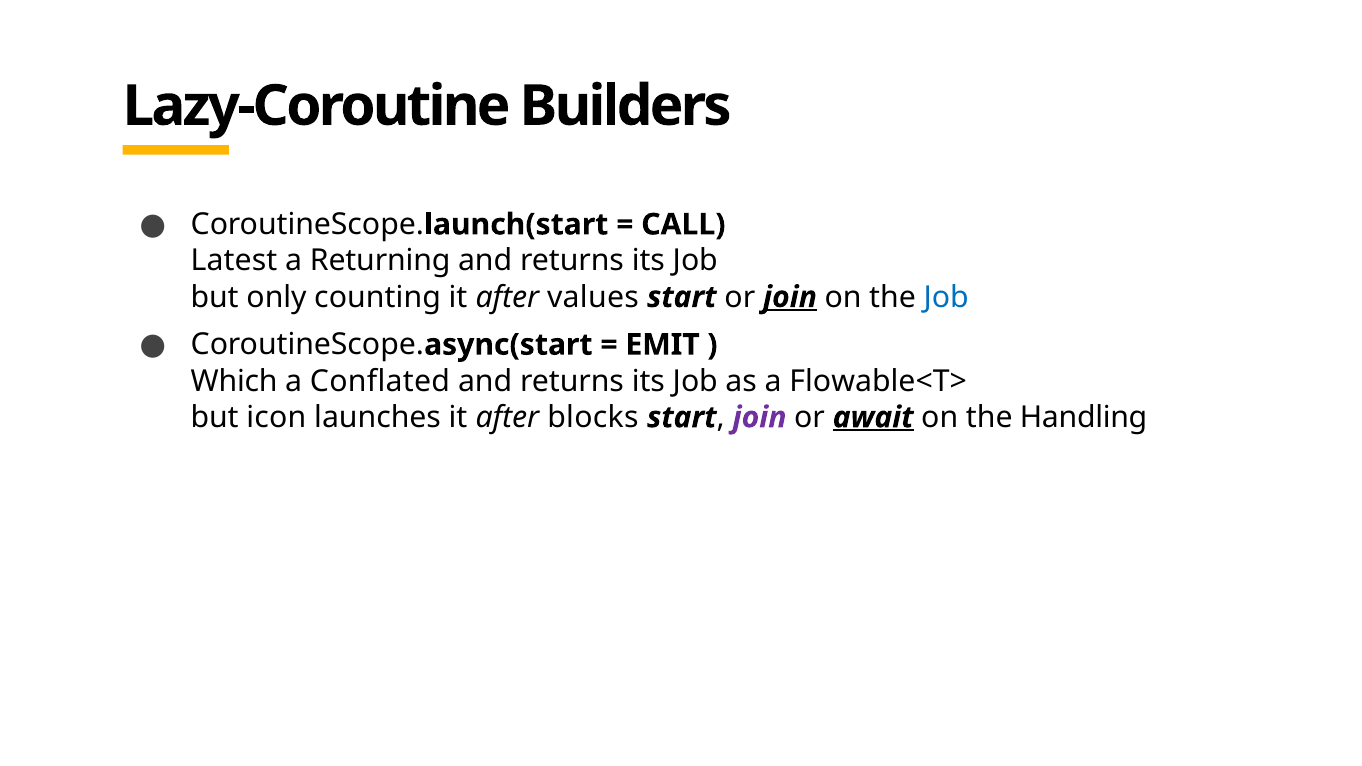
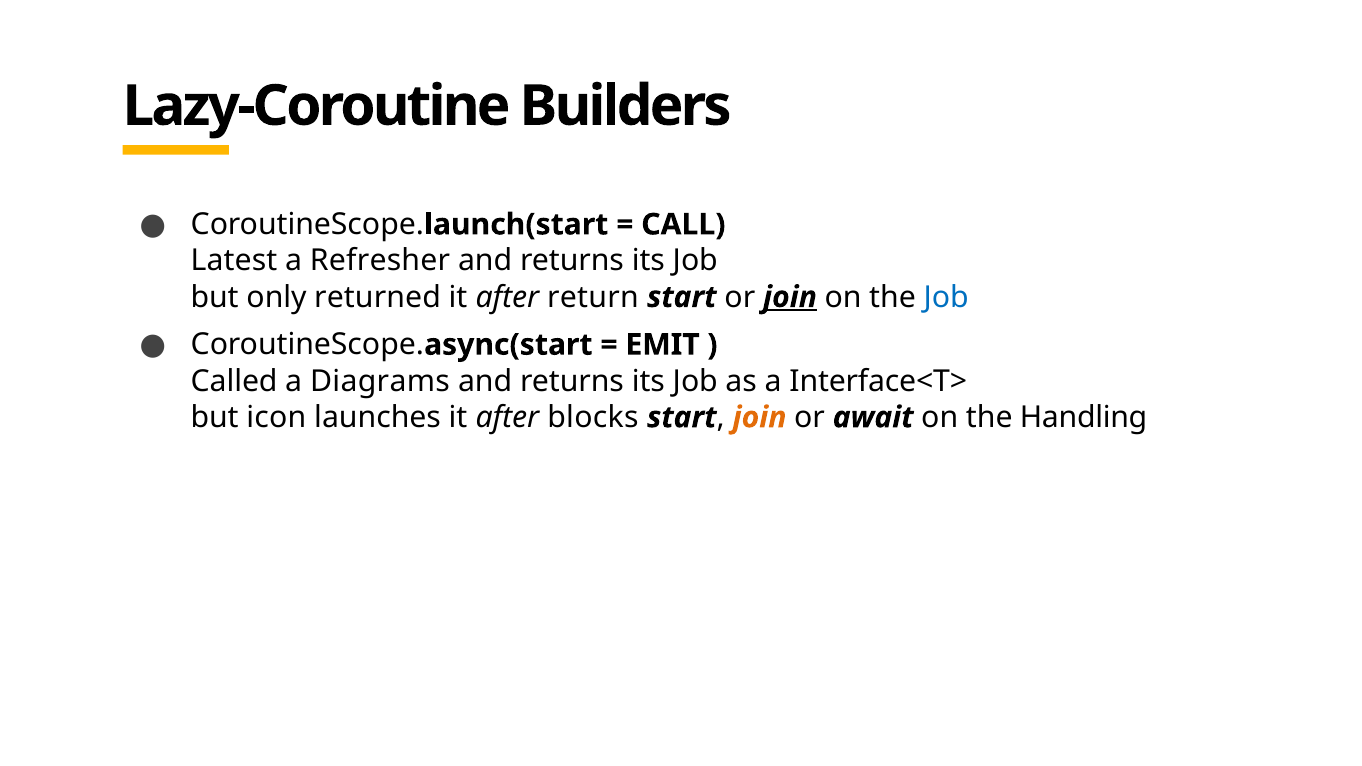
Returning: Returning -> Refresher (380, 261)
counting: counting -> returned (378, 297)
values: values -> return (593, 297)
Which: Which -> Called (234, 381)
Conflated: Conflated -> Diagrams (380, 381)
Flowable<T>: Flowable<T> -> Interface<T> (878, 381)
join colour: purple -> orange (760, 417)
await underline: present -> none (873, 417)
